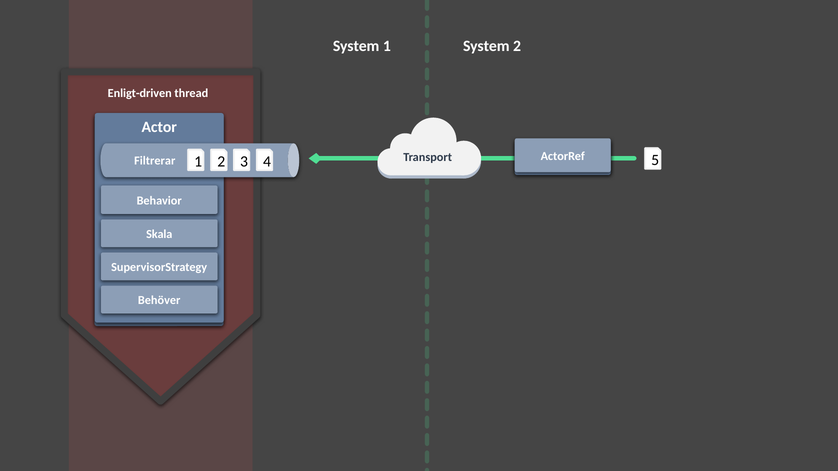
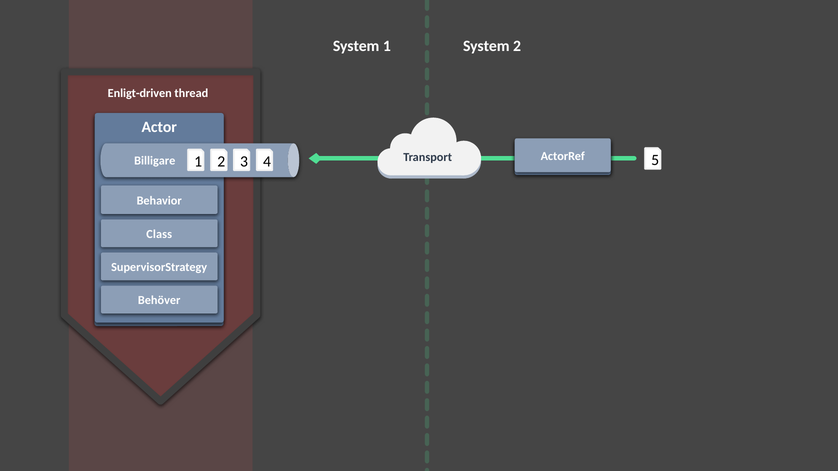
Filtrerar: Filtrerar -> Billigare (155, 161)
Skala: Skala -> Class (159, 234)
